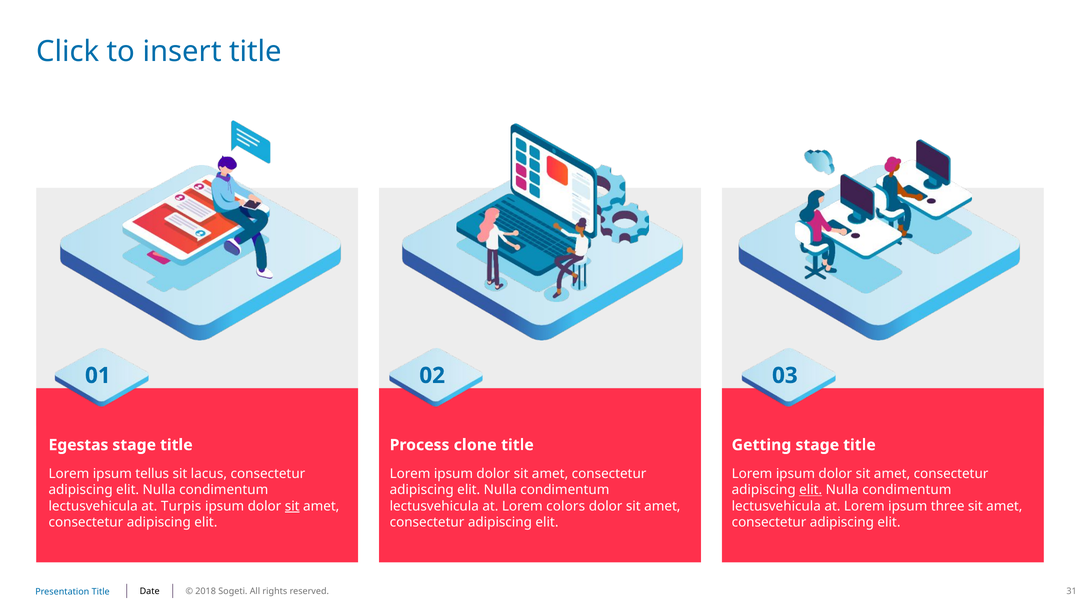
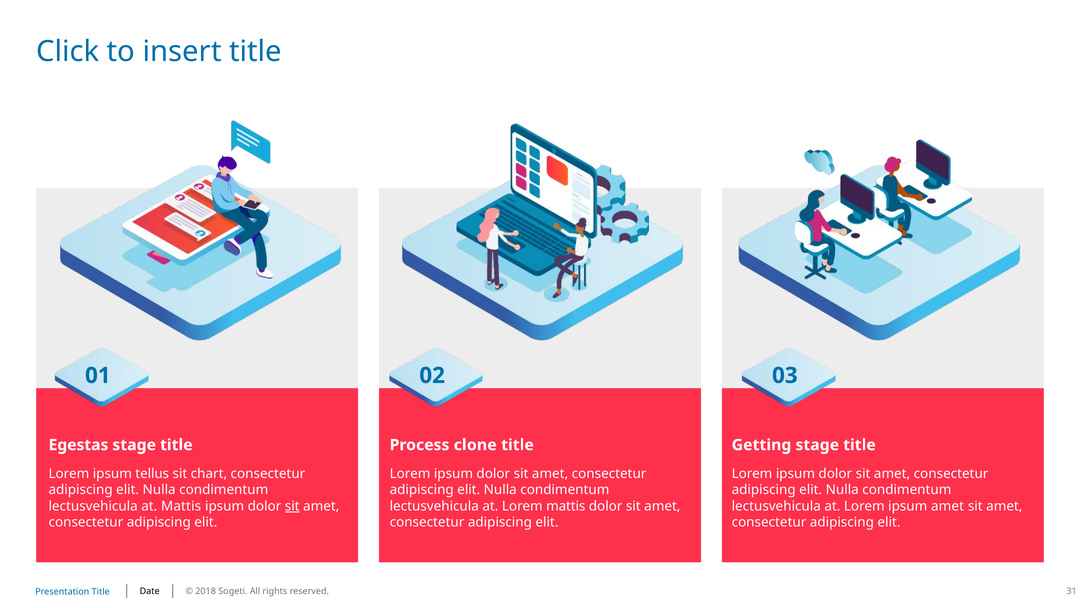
lacus: lacus -> chart (209, 473)
elit underline: present -> none (811, 489)
at Turpis: Turpis -> Mattis (181, 506)
Lorem colors: colors -> mattis (566, 506)
ipsum three: three -> amet (948, 506)
